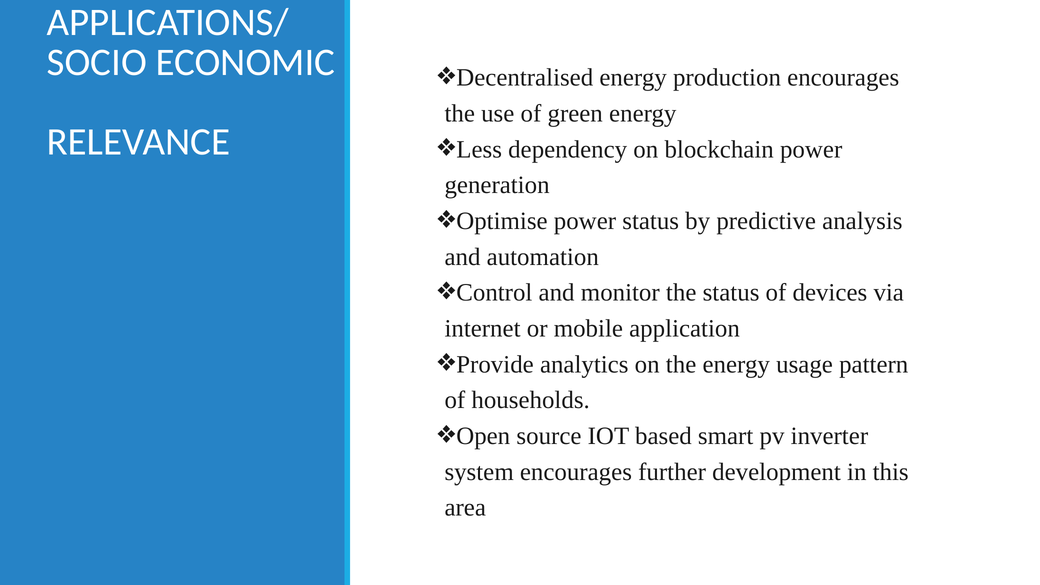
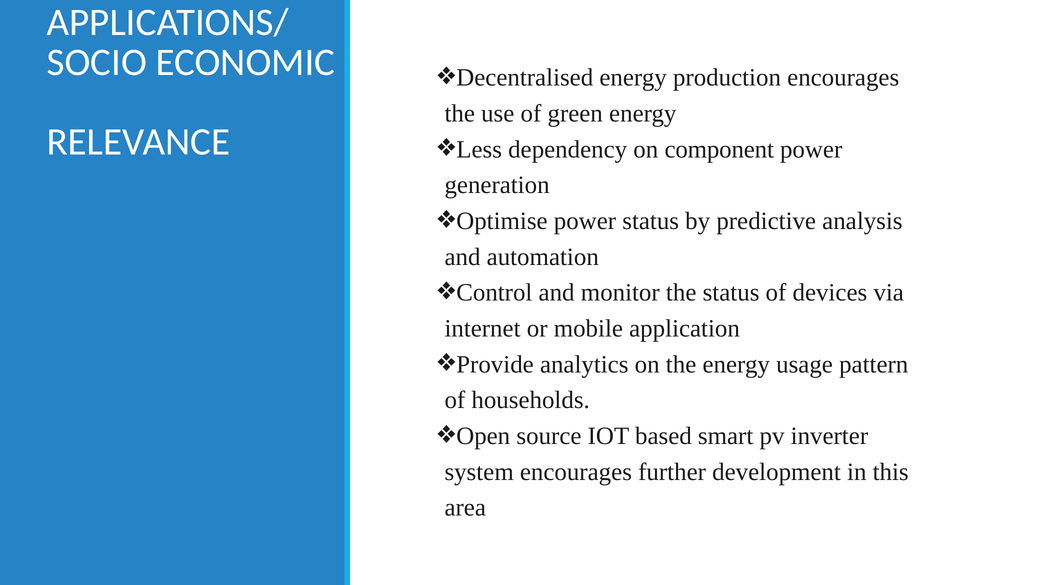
blockchain: blockchain -> component (719, 149)
